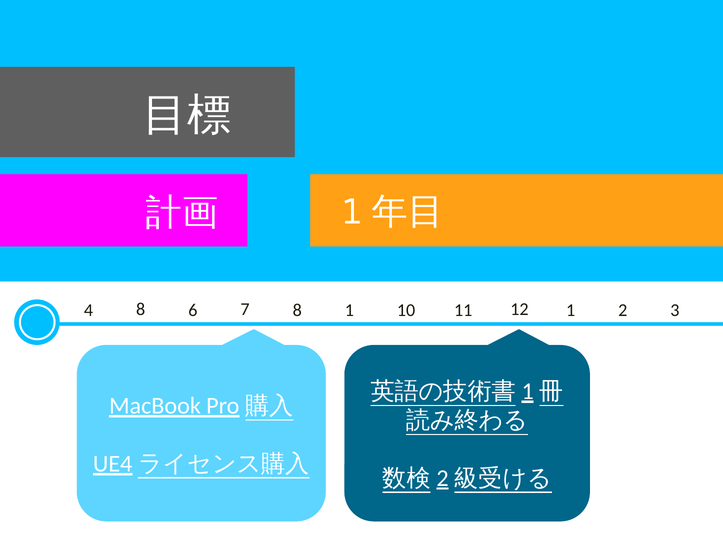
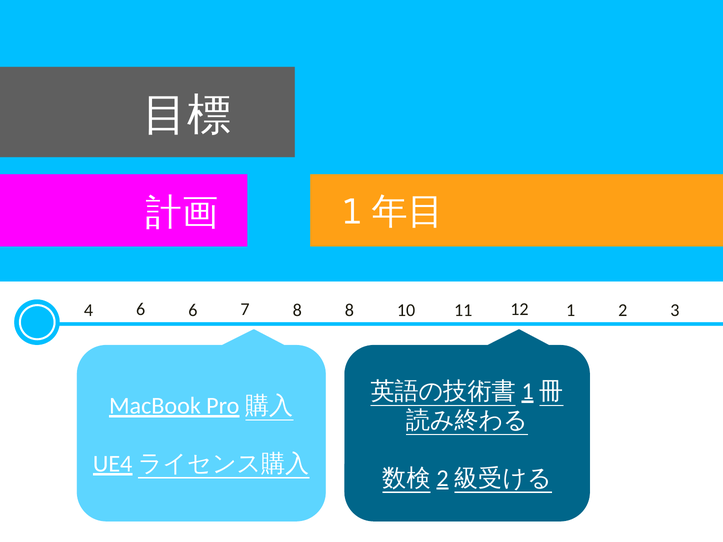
4 8: 8 -> 6 (141, 310)
8 1: 1 -> 8 (349, 311)
